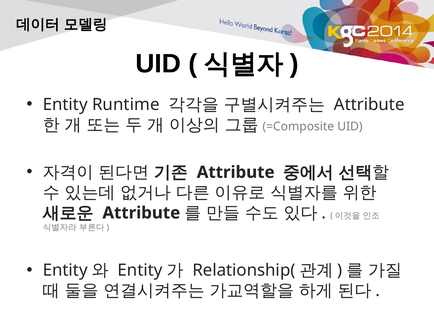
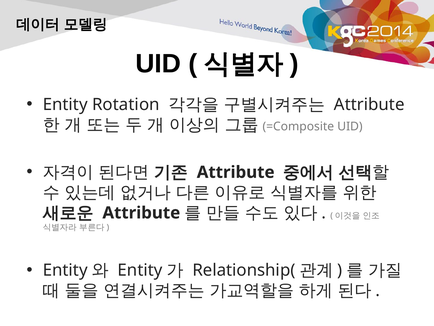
Runtime: Runtime -> Rotation (126, 104)
